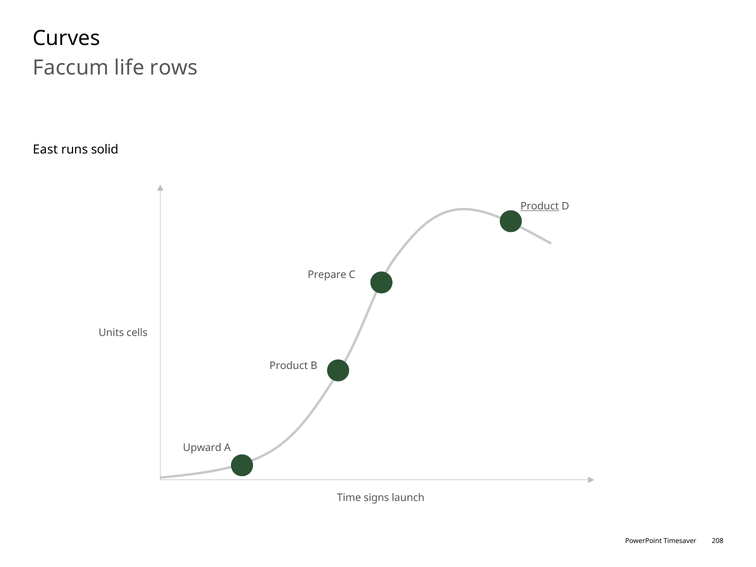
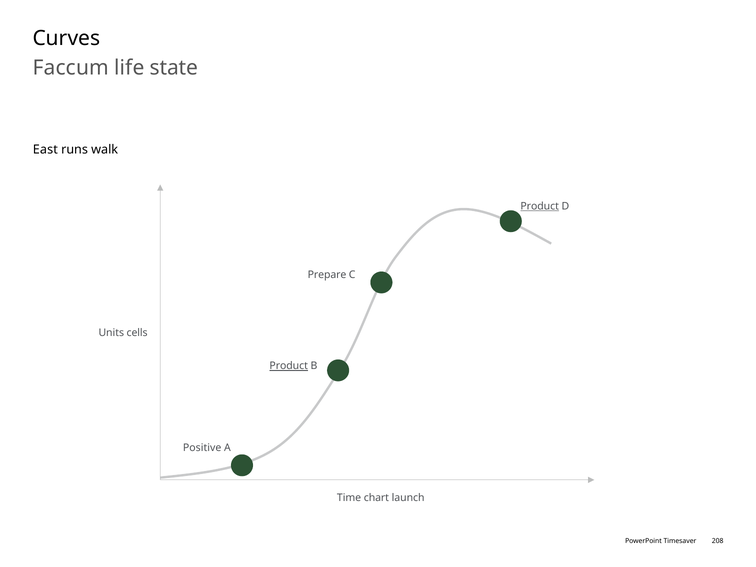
rows: rows -> state (174, 68)
solid: solid -> walk (105, 150)
Product underline: none -> present (289, 366)
Upward: Upward -> Positive (202, 448)
signs: signs -> chart (376, 498)
